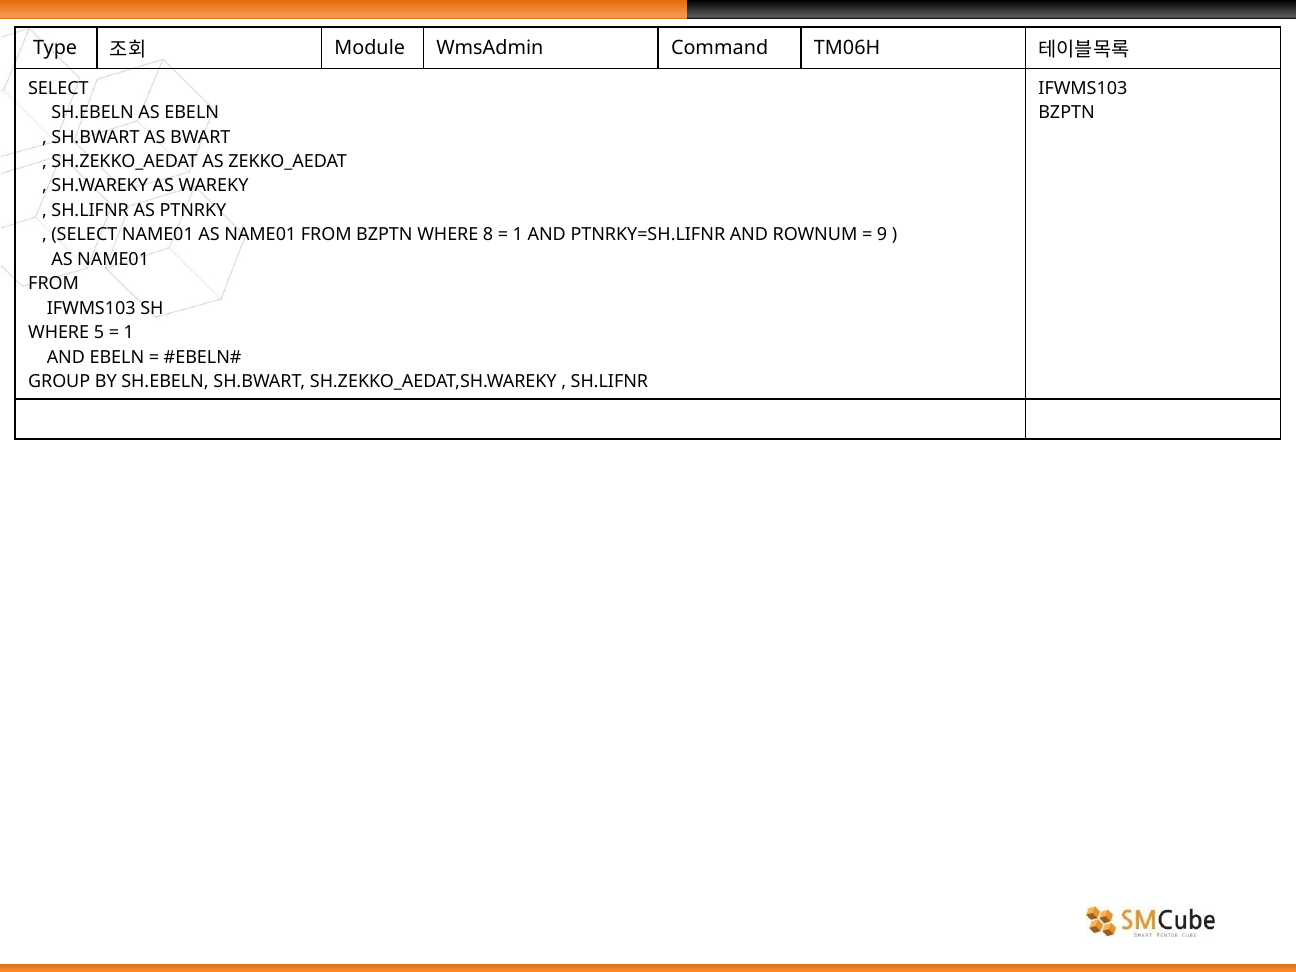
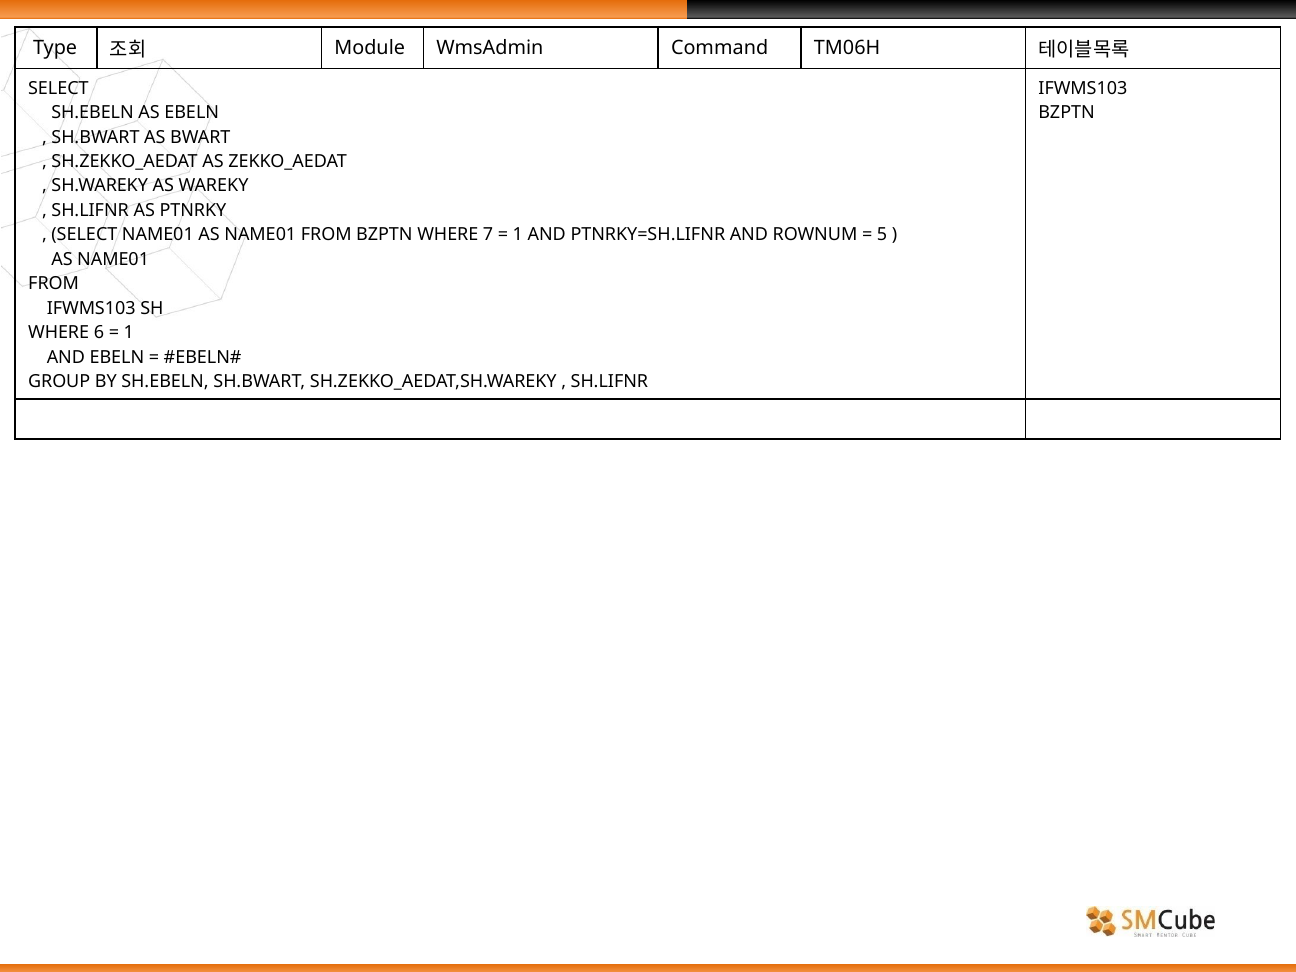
8: 8 -> 7 (488, 235)
9: 9 -> 5 (882, 235)
5: 5 -> 6 (99, 333)
